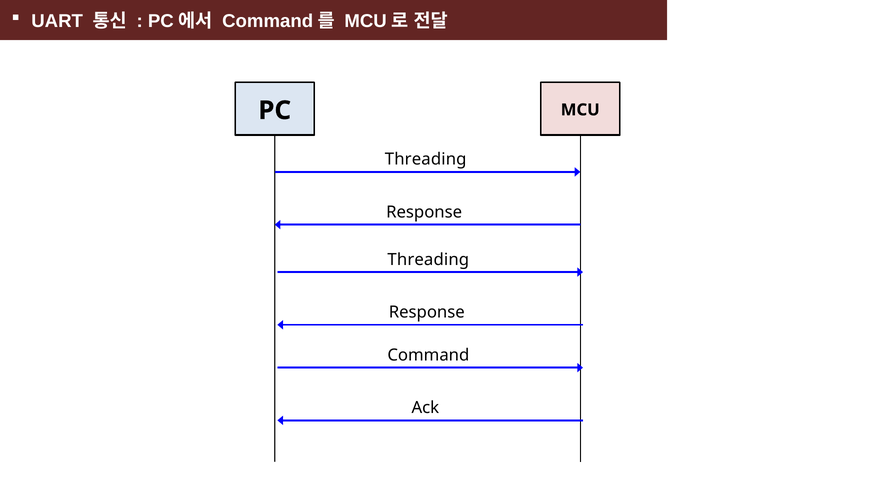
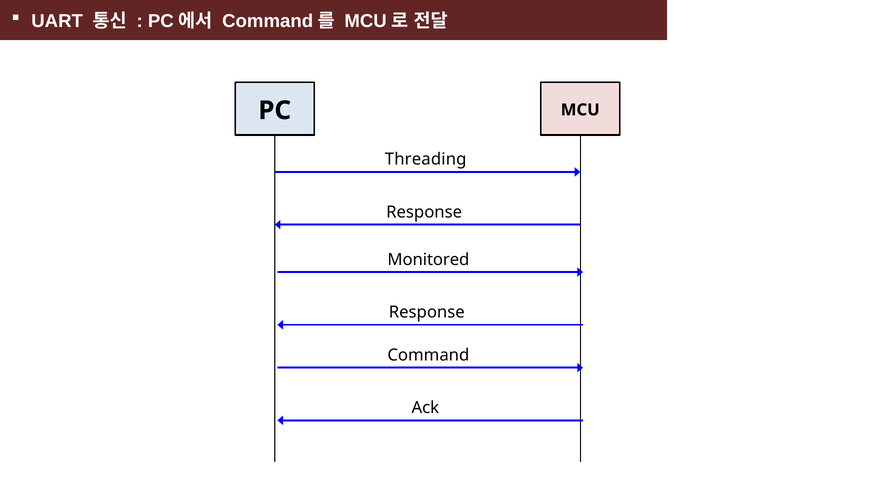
Threading: Threading -> Monitored (428, 259)
